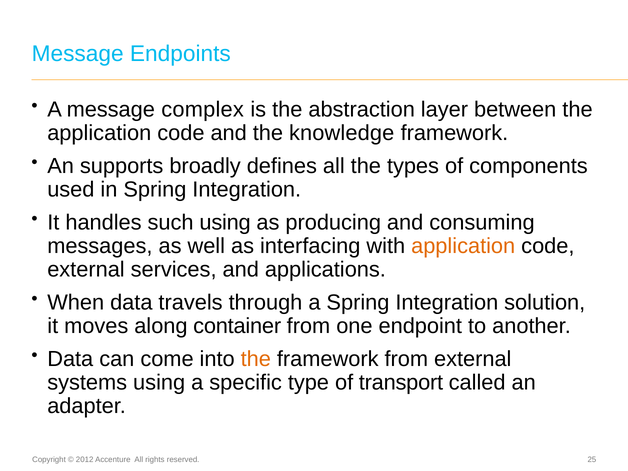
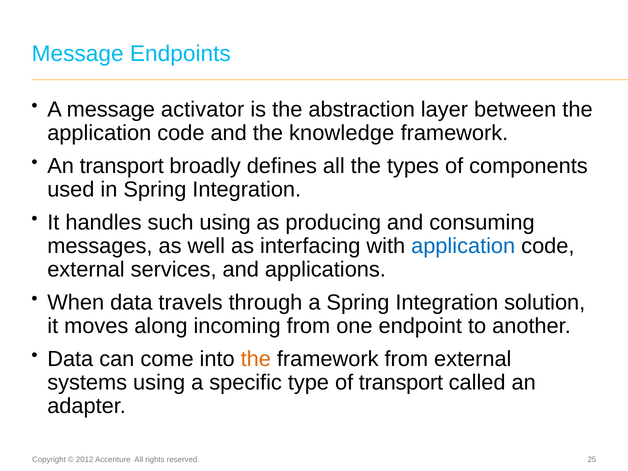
complex: complex -> activator (203, 109)
An supports: supports -> transport (122, 166)
application colour: orange -> blue (463, 246)
container: container -> incoming (237, 326)
